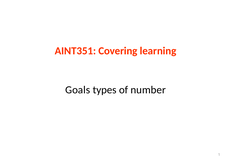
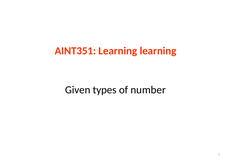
AINT351 Covering: Covering -> Learning (118, 51)
Goals: Goals -> Given (78, 90)
